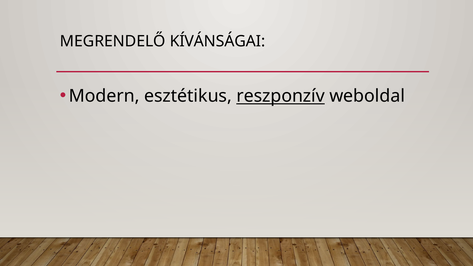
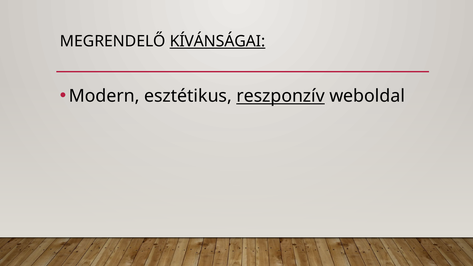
KÍVÁNSÁGAI underline: none -> present (217, 41)
